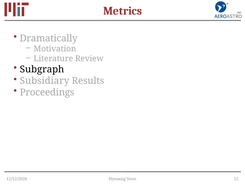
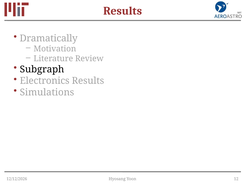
Metrics: Metrics -> Results (123, 11)
Subsidiary: Subsidiary -> Electronics (45, 81)
Proceedings: Proceedings -> Simulations (47, 92)
